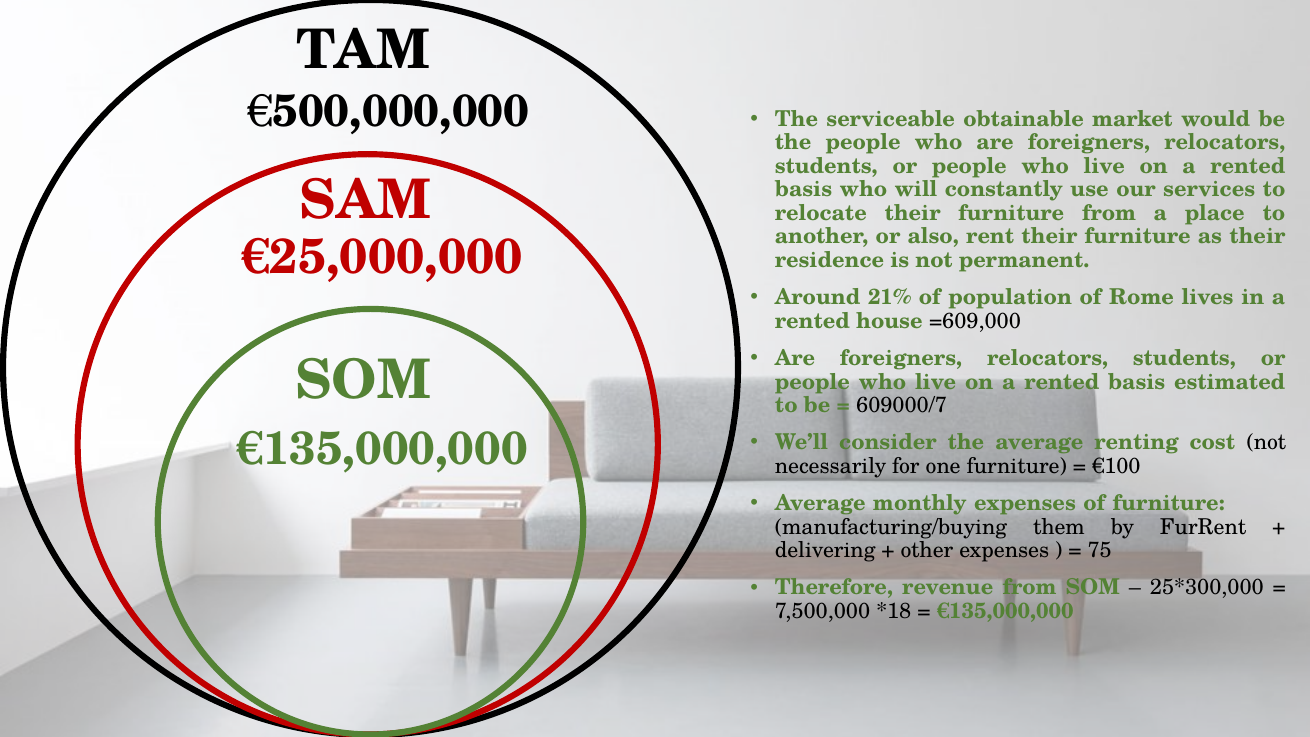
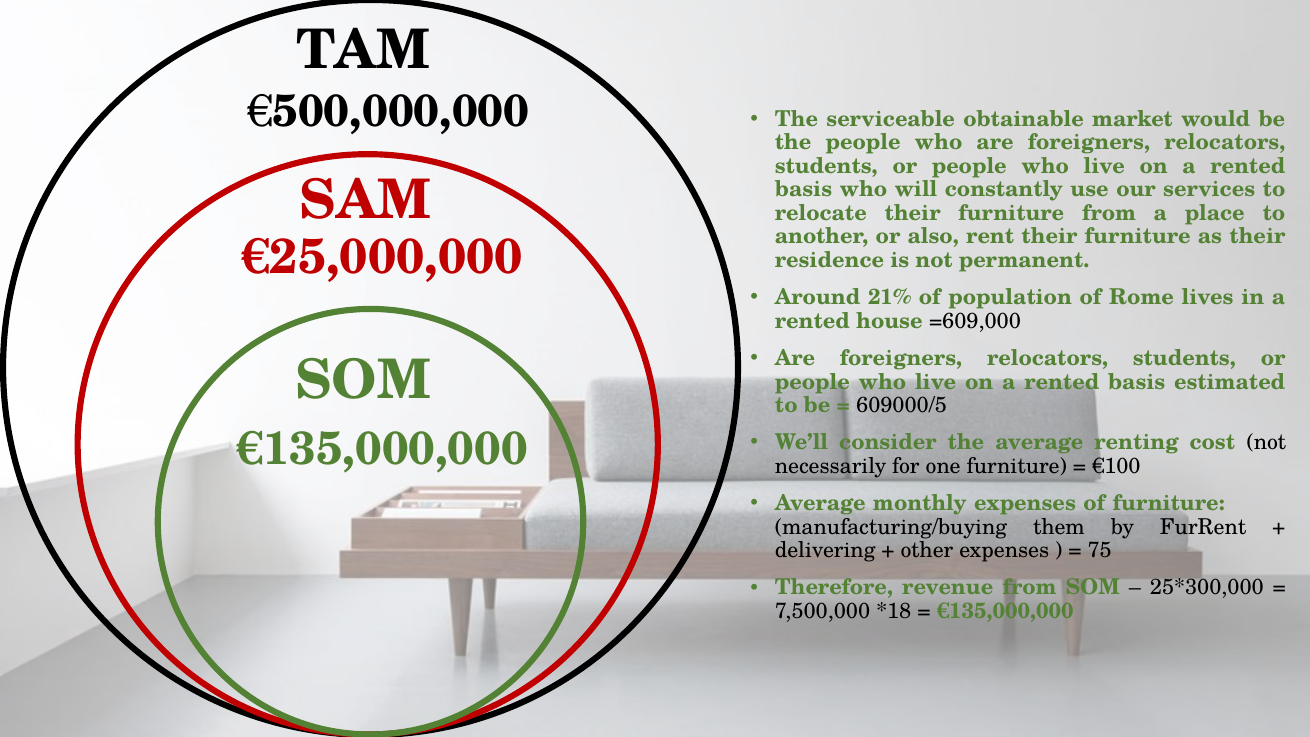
609000/7: 609000/7 -> 609000/5 (902, 405)
